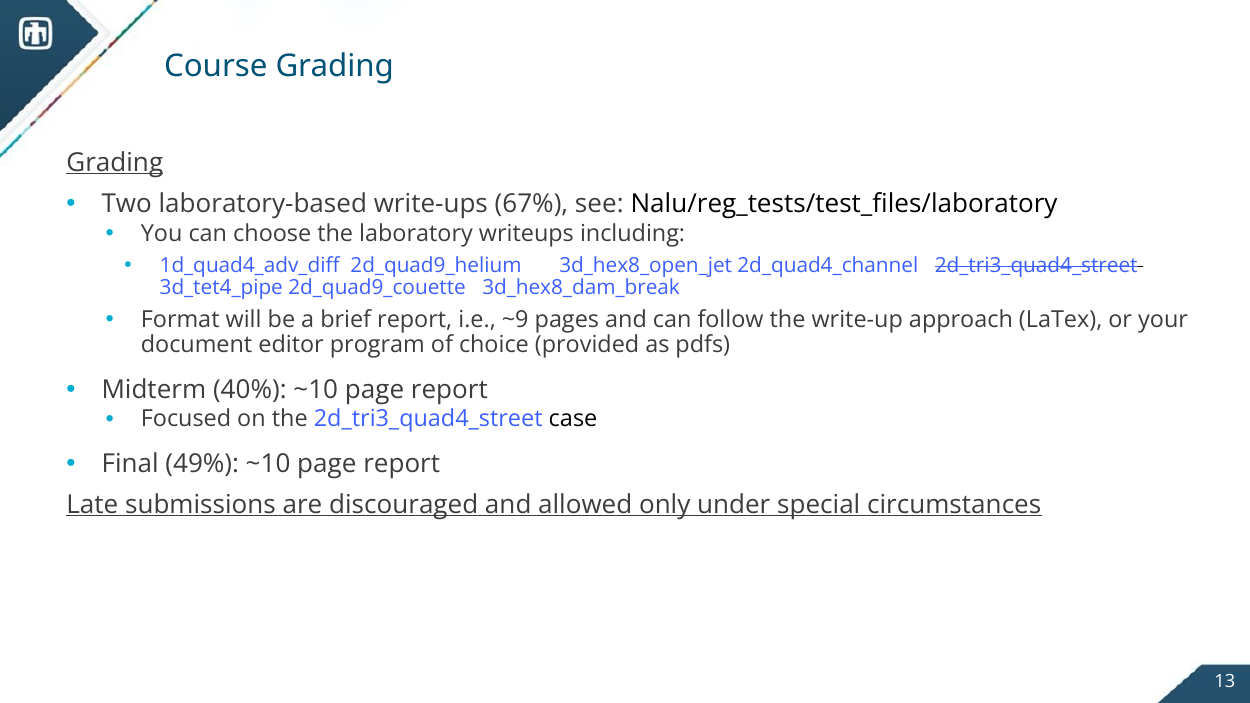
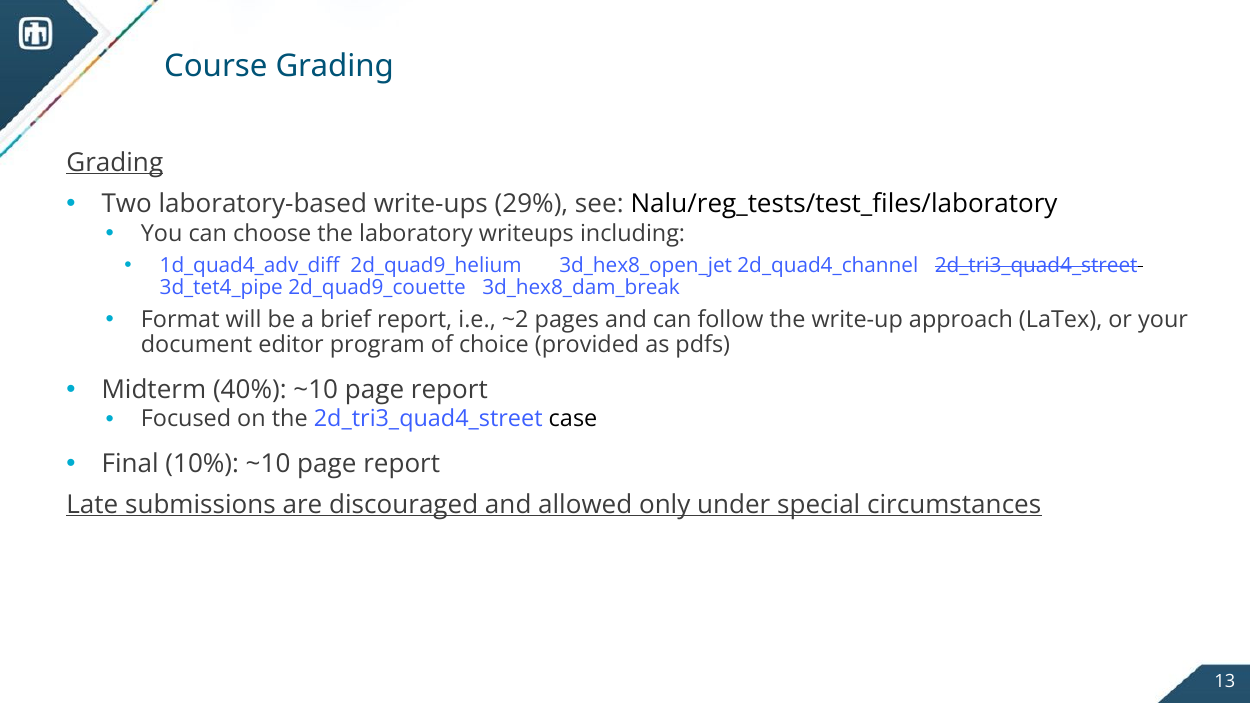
67%: 67% -> 29% (531, 204)
~9: ~9 -> ~2 (515, 320)
49%: 49% -> 10% (202, 464)
